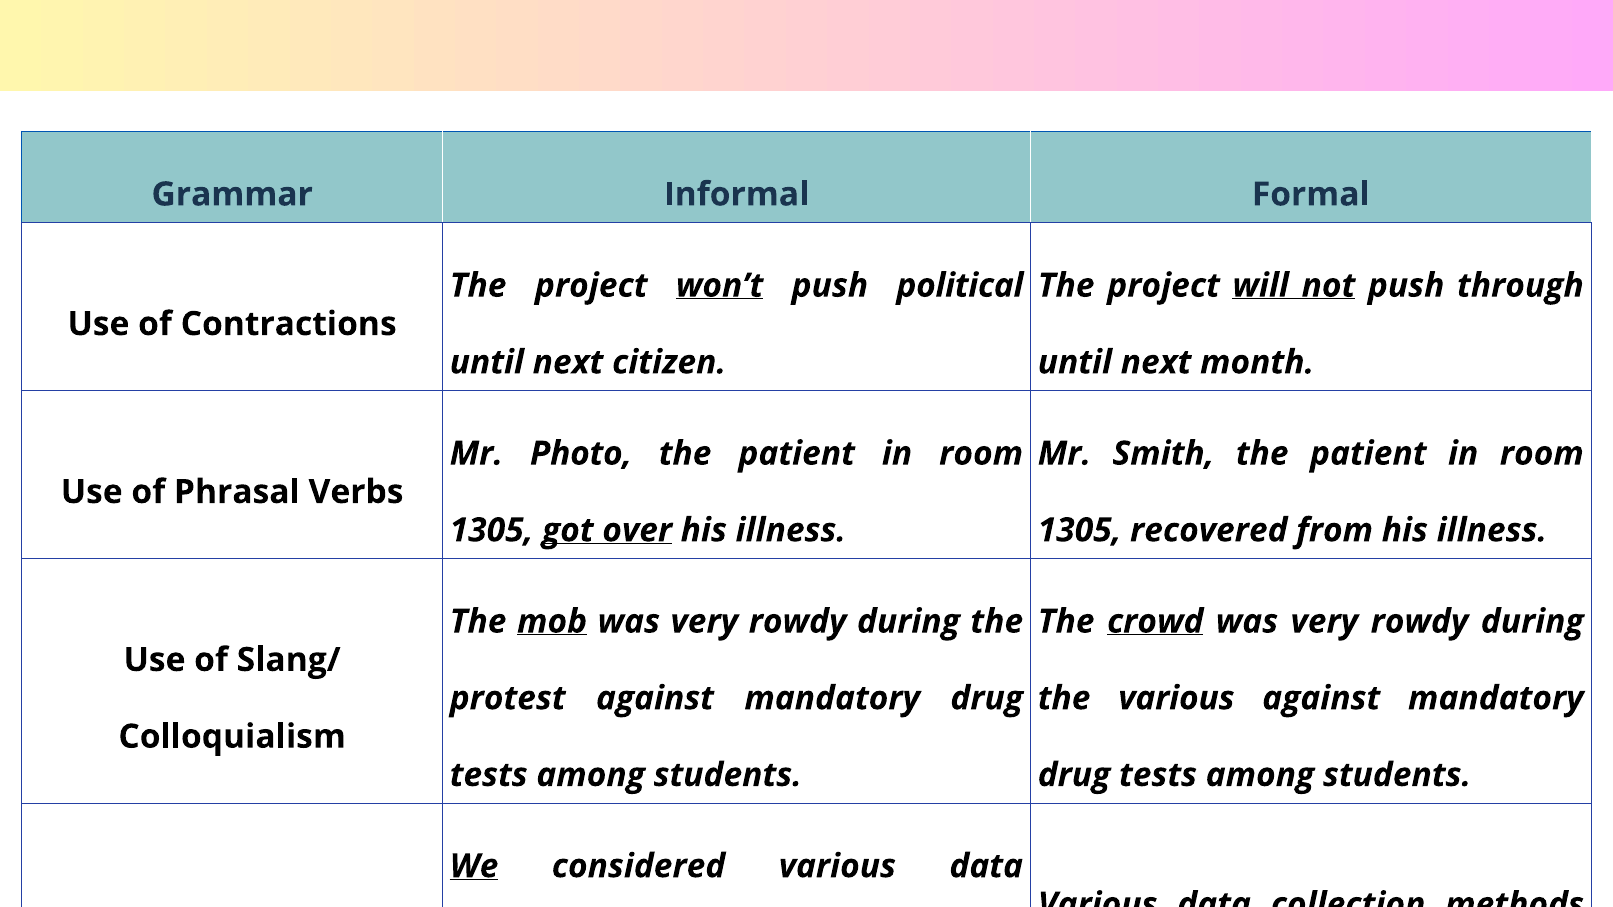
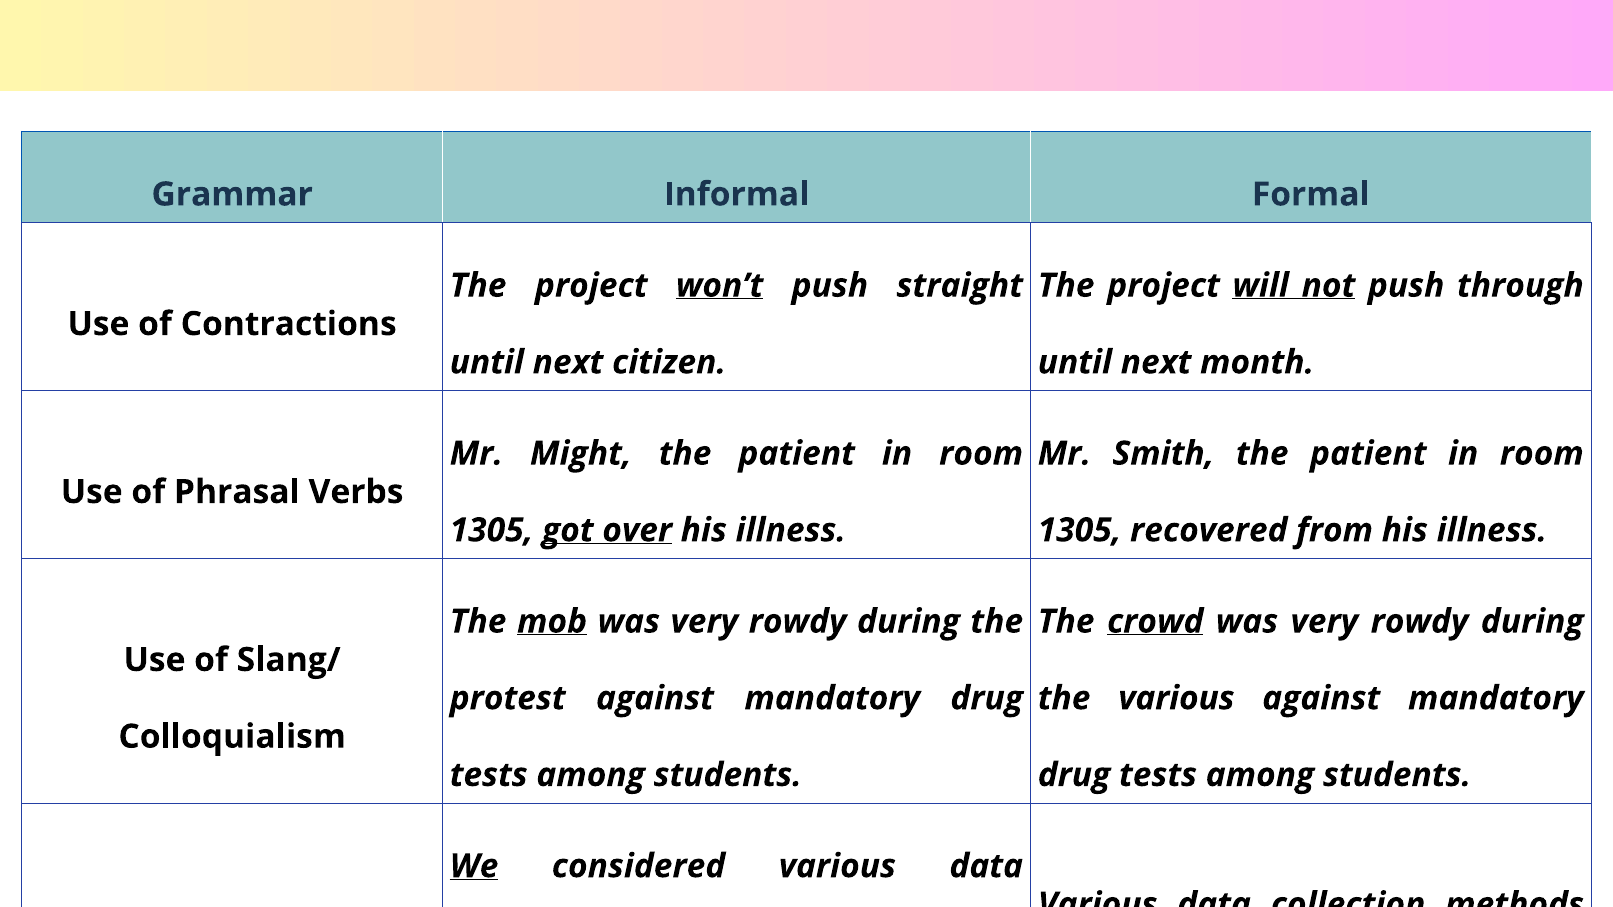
political: political -> straight (960, 286)
Photo: Photo -> Might (581, 454)
